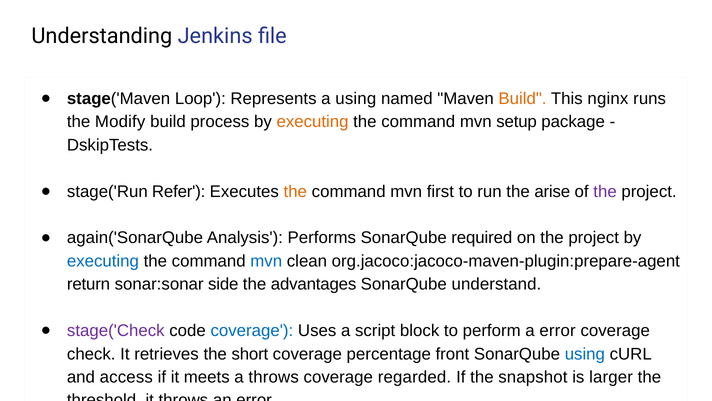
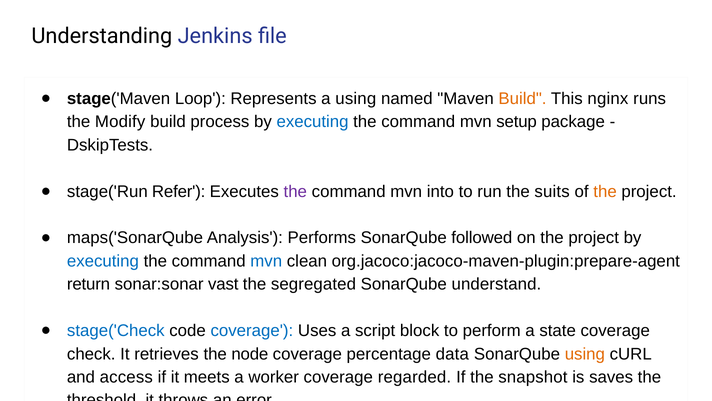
executing colour: orange -> blue (313, 122)
the colour: orange -> purple (295, 191)
first: first -> into (440, 191)
arise: arise -> suits (552, 191)
the colour: purple -> orange (605, 191)
again('SonarQube: again('SonarQube -> maps('SonarQube (135, 238)
required: required -> followed (482, 238)
side: side -> vast (223, 284)
advantages: advantages -> segregated (313, 284)
stage('Check colour: purple -> blue (116, 330)
a error: error -> state (558, 330)
short: short -> node (250, 354)
front: front -> data (452, 354)
using colour: blue -> orange (585, 354)
a throws: throws -> worker (274, 377)
larger: larger -> saves (611, 377)
